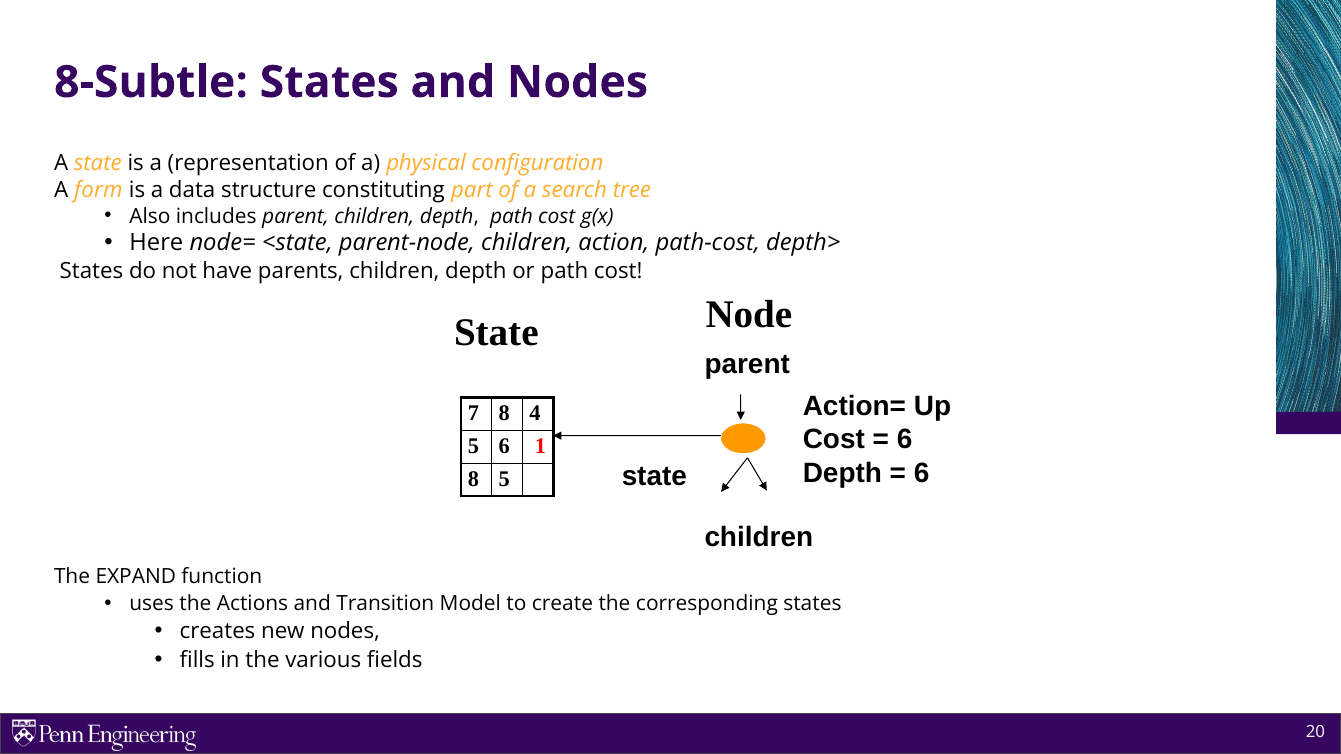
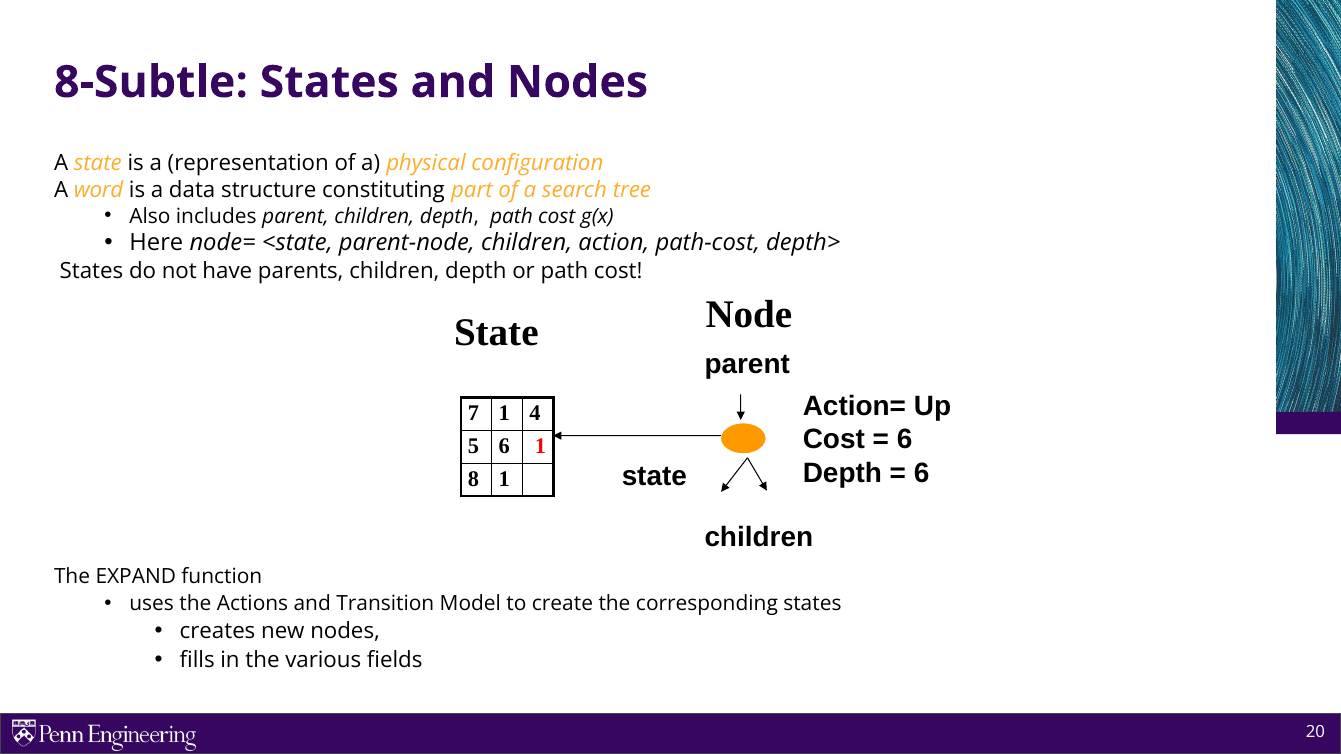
form: form -> word (99, 190)
7 8: 8 -> 1 (504, 413)
8 5: 5 -> 1 (504, 479)
